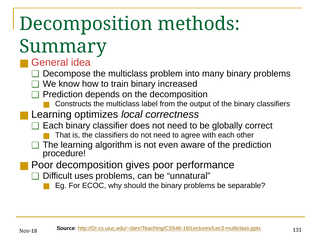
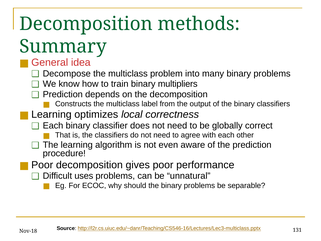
increased: increased -> multipliers (178, 84)
